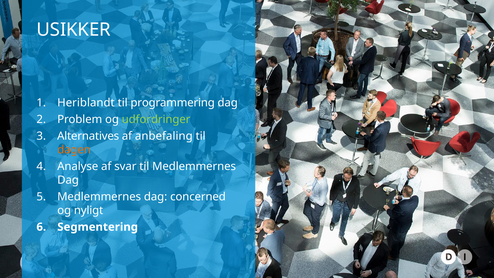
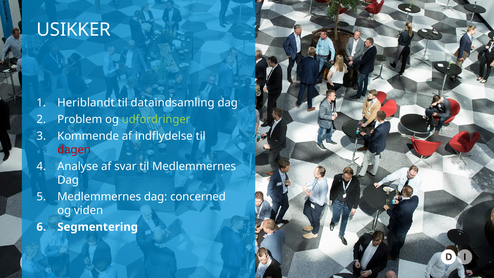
programmering: programmering -> dataindsamling (173, 103)
Alternatives: Alternatives -> Kommende (88, 136)
anbefaling: anbefaling -> indflydelse (164, 136)
dagen colour: orange -> red (74, 150)
nyligt: nyligt -> viden (89, 210)
